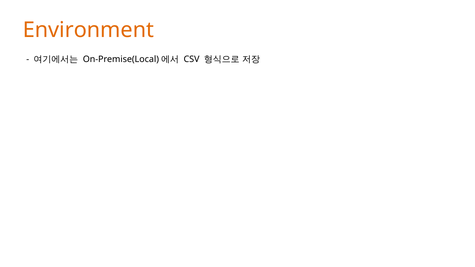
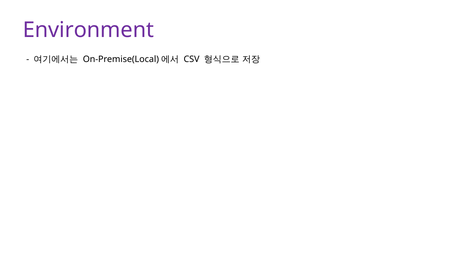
Environment colour: orange -> purple (88, 30)
